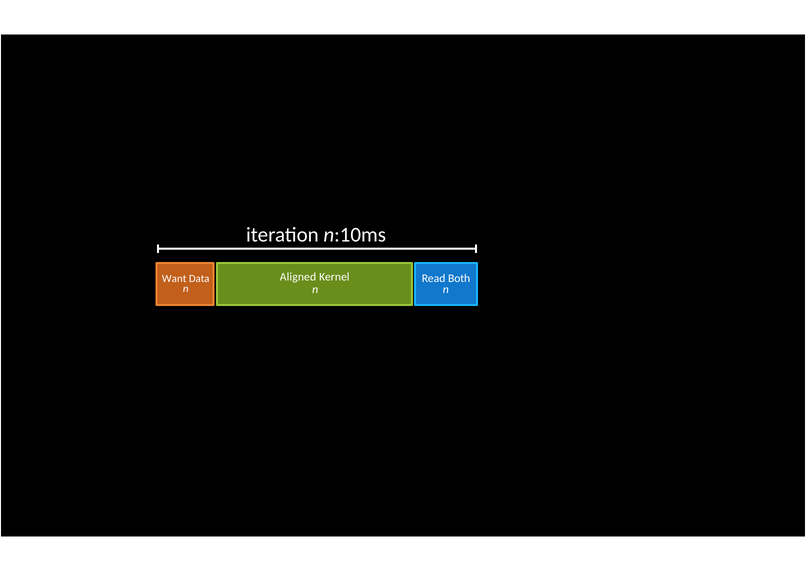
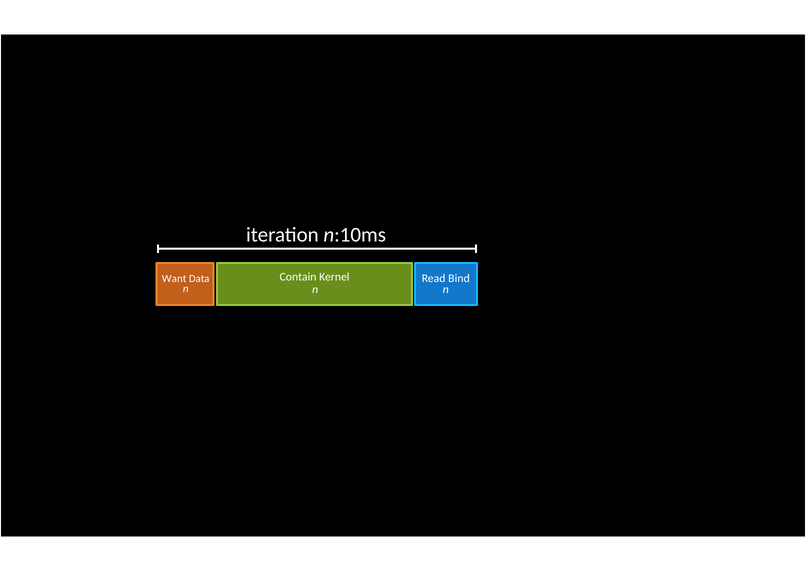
Aligned: Aligned -> Contain (298, 277)
Both: Both -> Bind (459, 278)
